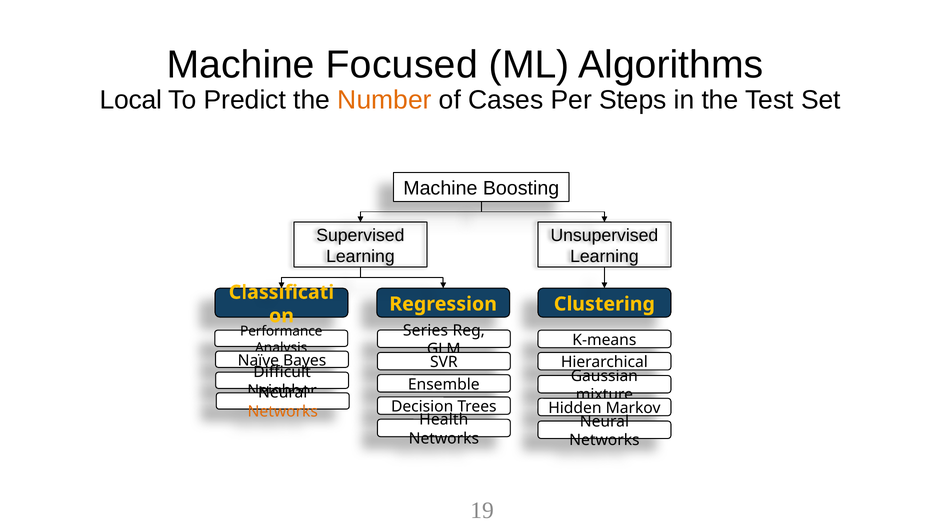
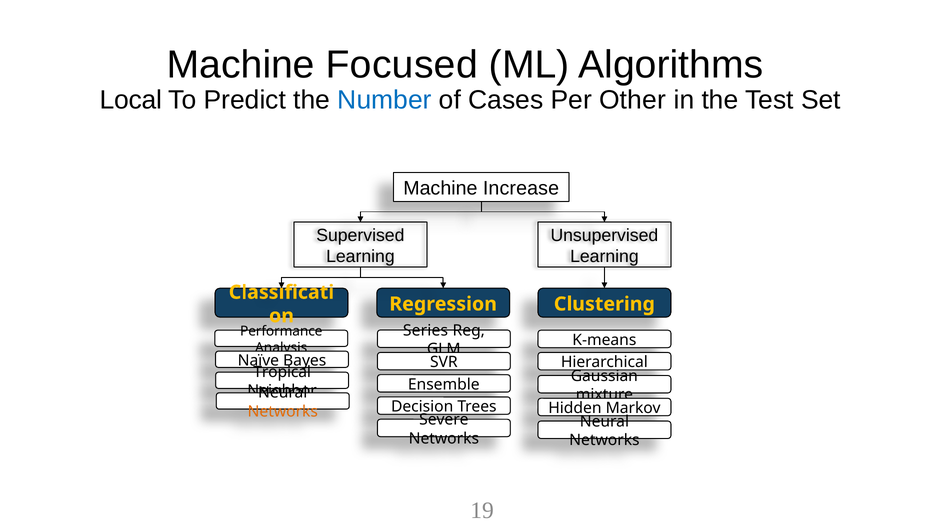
Number colour: orange -> blue (385, 100)
Steps: Steps -> Other (633, 100)
Boosting: Boosting -> Increase (521, 188)
Difficult: Difficult -> Tropical (282, 372)
Health: Health -> Severe (444, 420)
